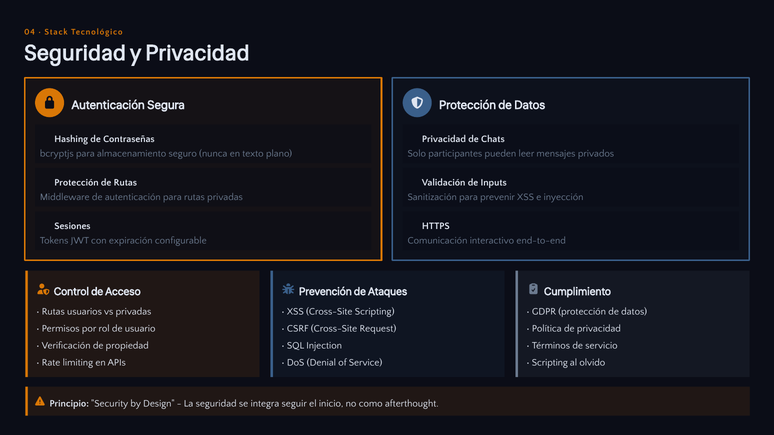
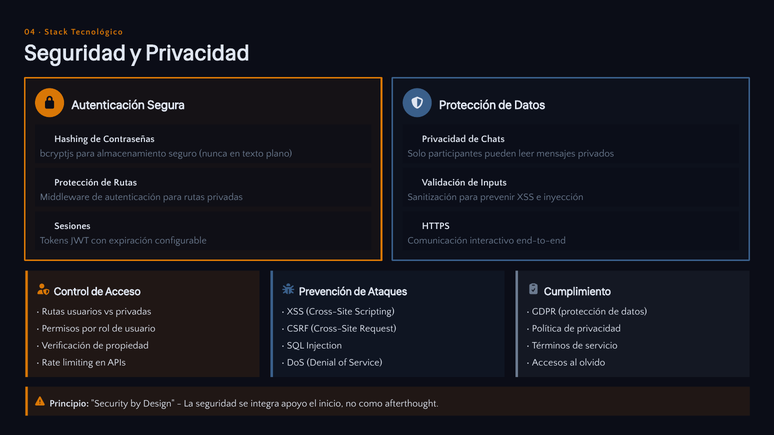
Scripting: Scripting -> Accesos (550, 363)
seguir: seguir -> apoyo (294, 404)
